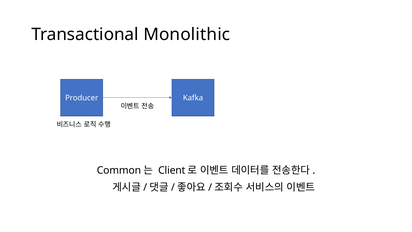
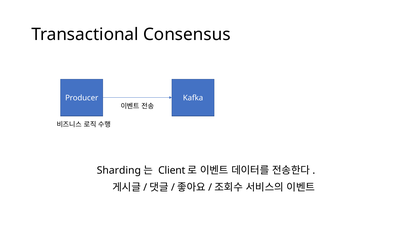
Monolithic: Monolithic -> Consensus (187, 35)
Common: Common -> Sharding (119, 170)
